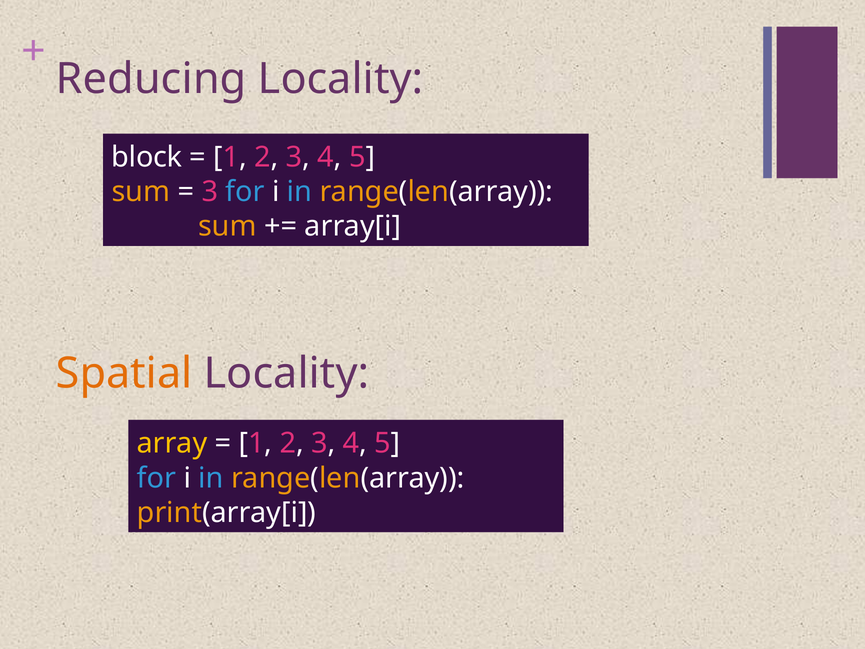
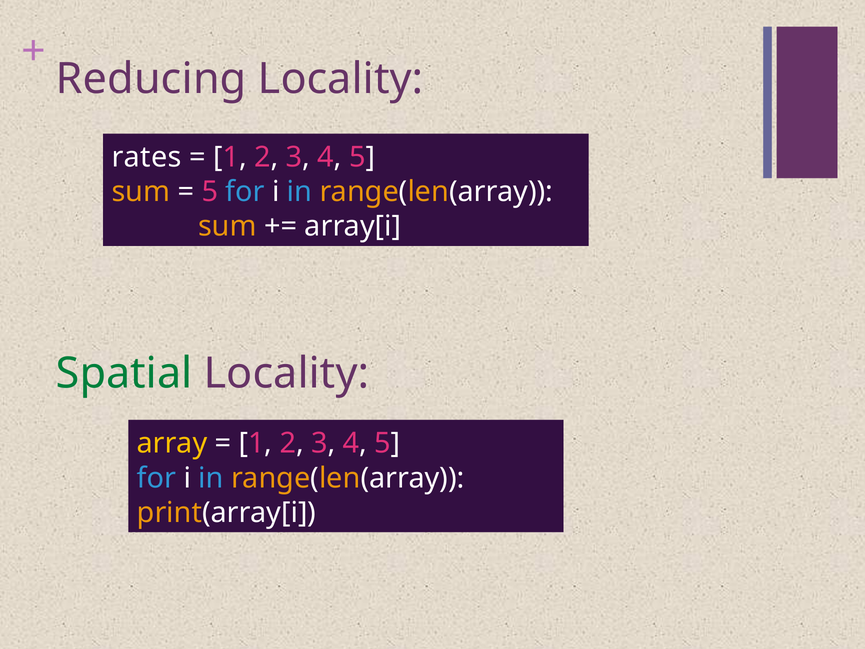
block: block -> rates (147, 157)
3: 3 -> 5 (210, 192)
Spatial colour: orange -> green (124, 373)
